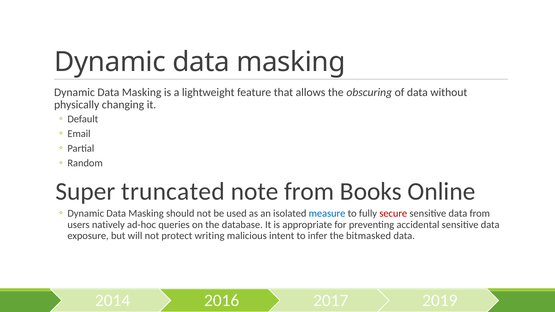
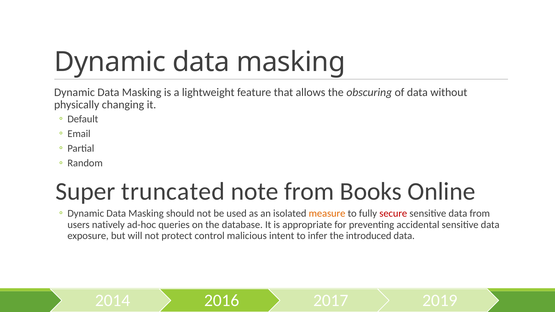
measure colour: blue -> orange (327, 213)
writing: writing -> control (210, 236)
bitmasked: bitmasked -> introduced (369, 236)
